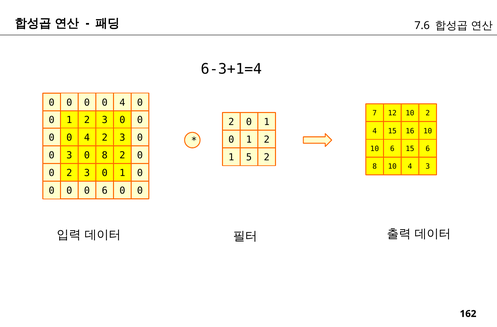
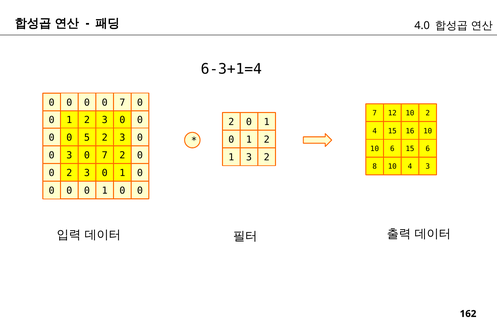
7.6: 7.6 -> 4.0 (422, 25)
4: 4 -> 7 (122, 102)
4: 4 -> 5 (87, 137)
3 0 8: 8 -> 7 (105, 155)
1 5: 5 -> 3 (249, 157)
0 0 6: 6 -> 1 (105, 190)
